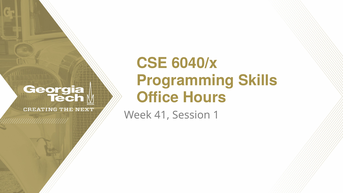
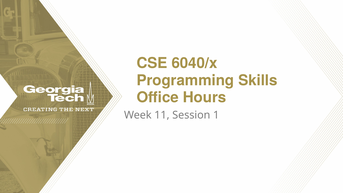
41: 41 -> 11 (162, 115)
